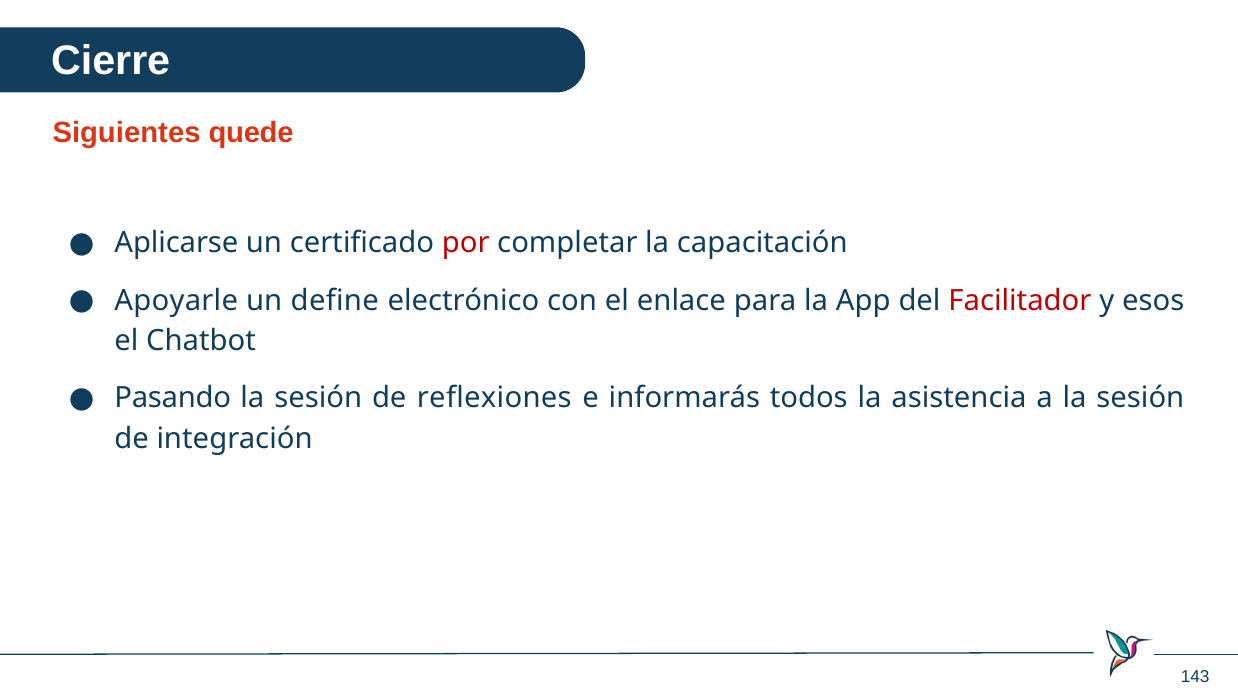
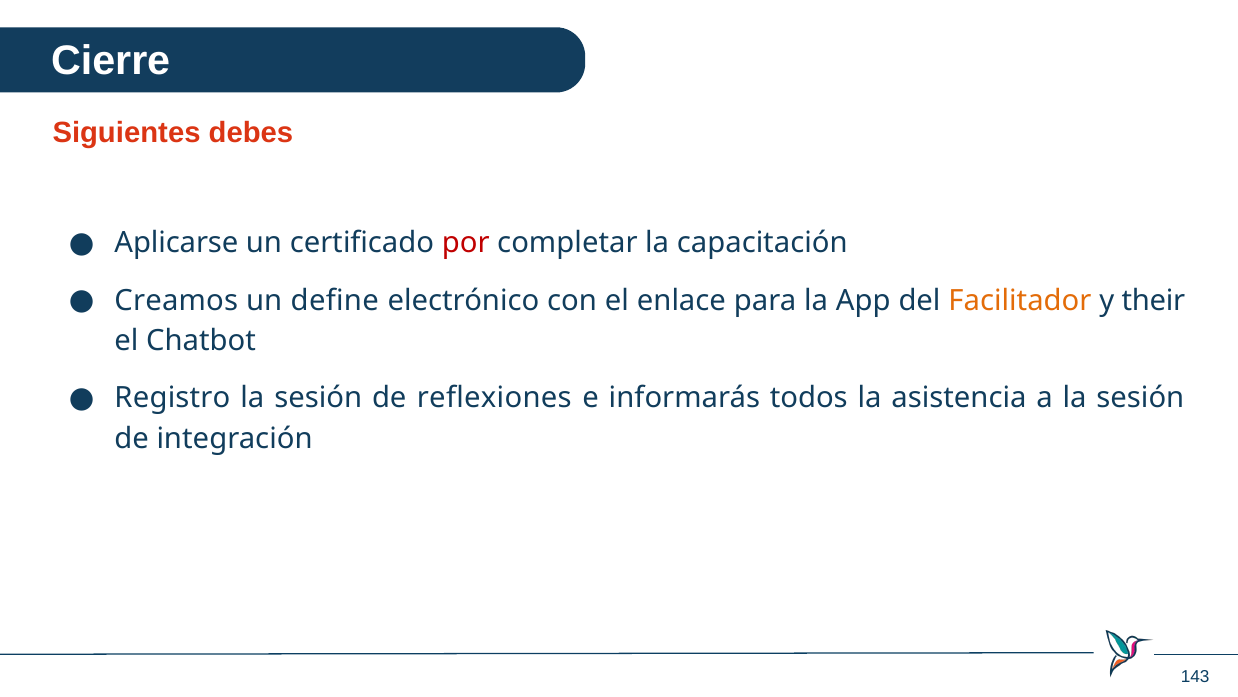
quede: quede -> debes (251, 133)
Apoyarle: Apoyarle -> Creamos (176, 300)
Facilitador colour: red -> orange (1020, 300)
esos: esos -> their (1153, 300)
Pasando: Pasando -> Registro (172, 398)
